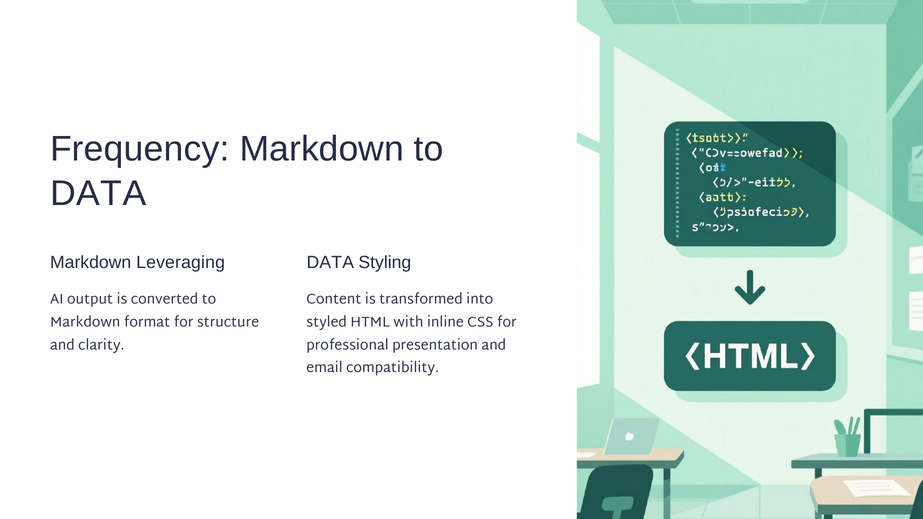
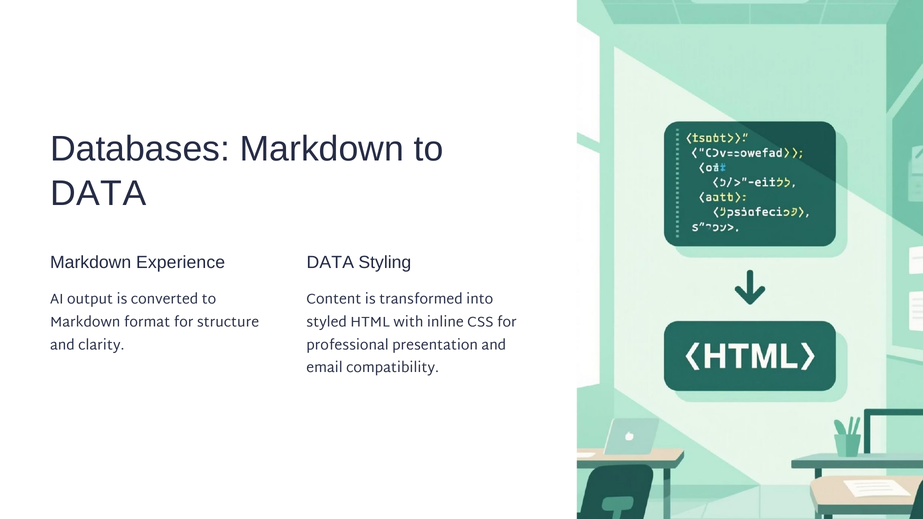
Frequency: Frequency -> Databases (140, 149)
Leveraging: Leveraging -> Experience (181, 262)
